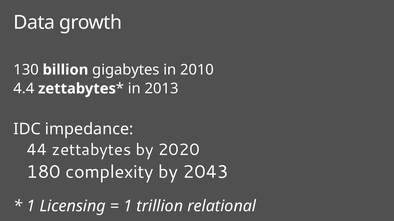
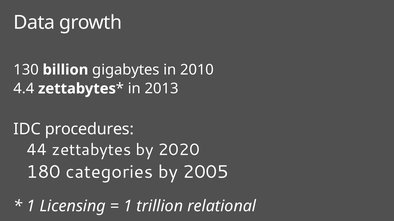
impedance: impedance -> procedures (89, 129)
complexity: complexity -> categories (109, 172)
2043: 2043 -> 2005 (206, 172)
